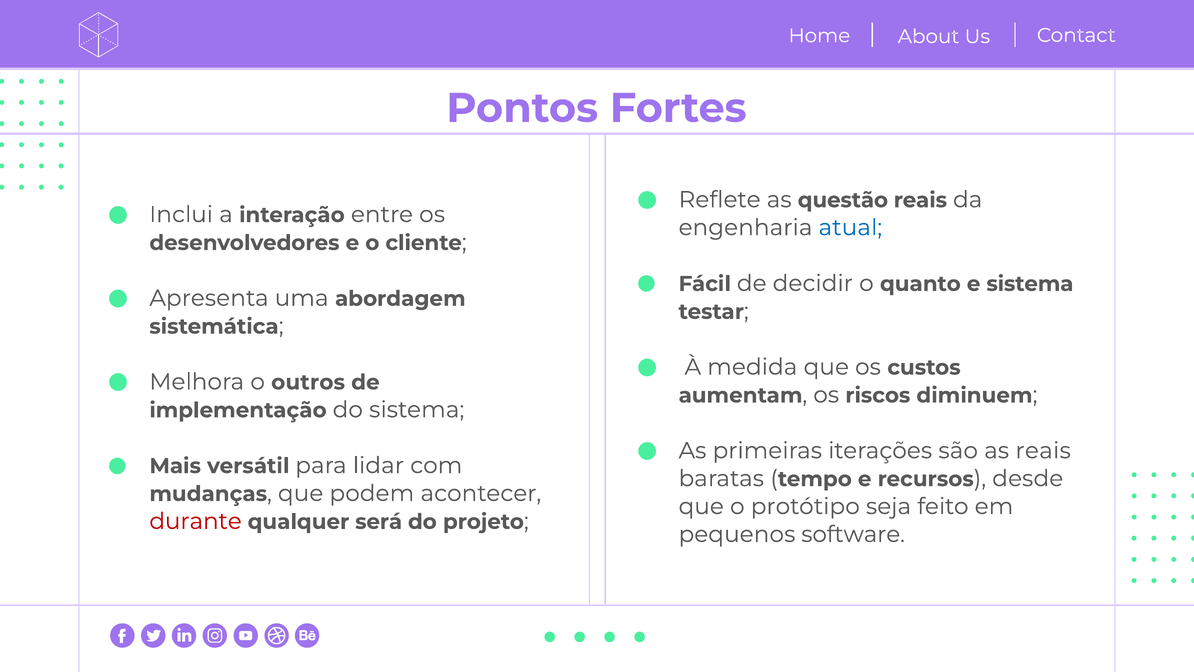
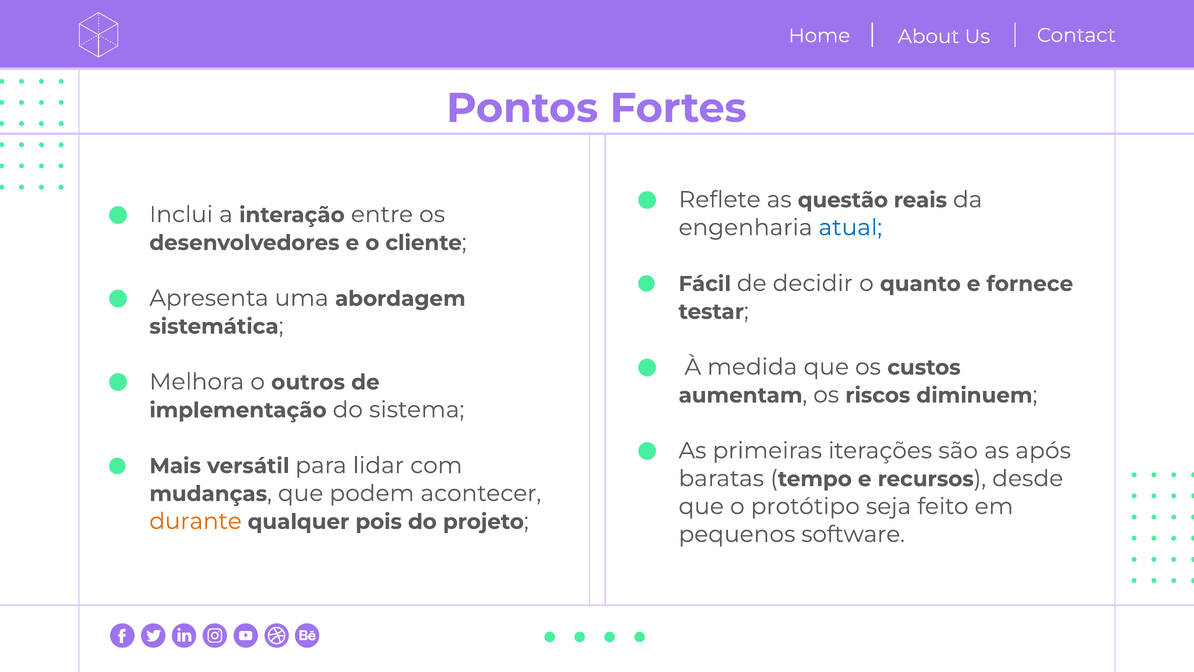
e sistema: sistema -> fornece (1030, 284)
as reais: reais -> após (1043, 450)
durante colour: red -> orange (196, 521)
será: será -> pois (379, 522)
